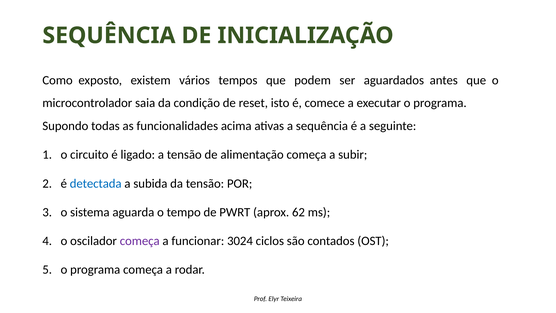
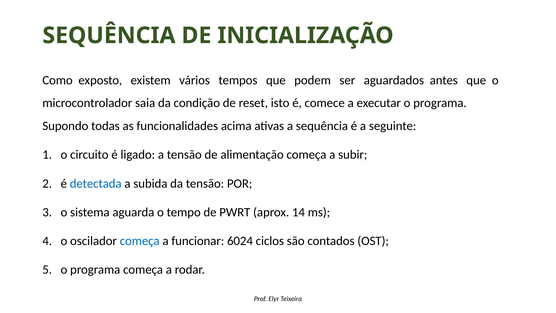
62: 62 -> 14 (298, 212)
começa colour: purple -> blue (140, 241)
3024: 3024 -> 6024 (240, 241)
